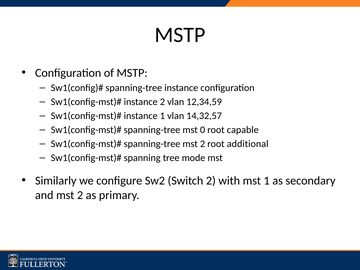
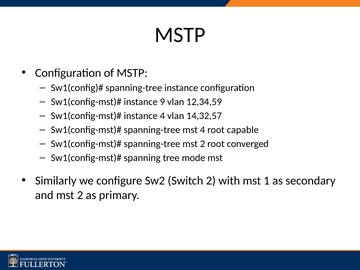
instance 2: 2 -> 9 (162, 102)
instance 1: 1 -> 4 (162, 116)
mst 0: 0 -> 4 (203, 130)
additional: additional -> converged (248, 144)
